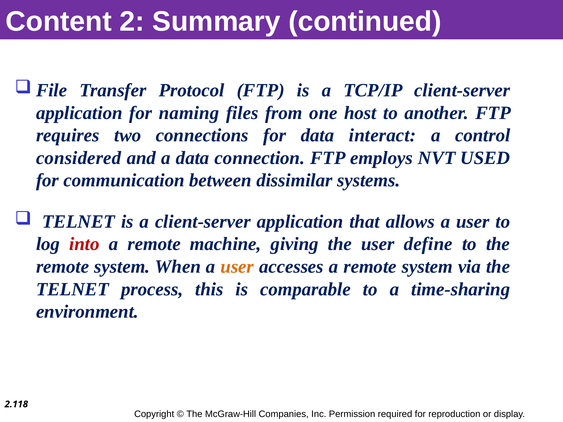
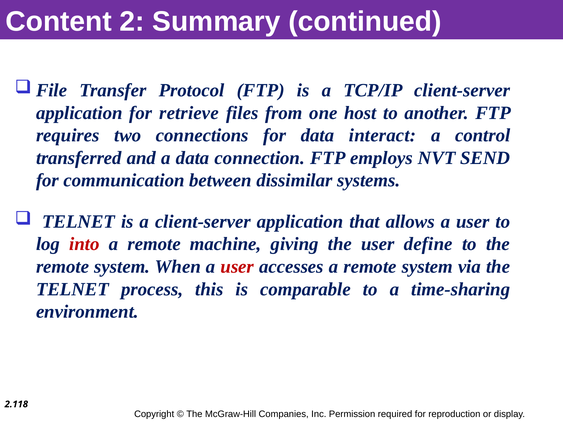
naming: naming -> retrieve (189, 113)
considered: considered -> transferred (79, 158)
USED: USED -> SEND (485, 158)
user colour: orange -> red (237, 267)
